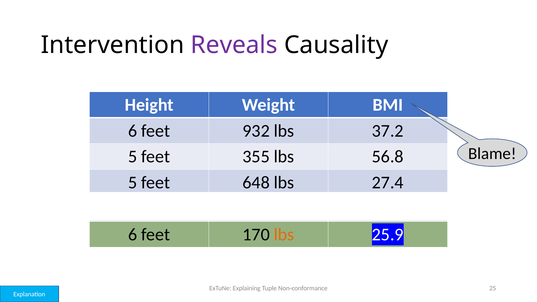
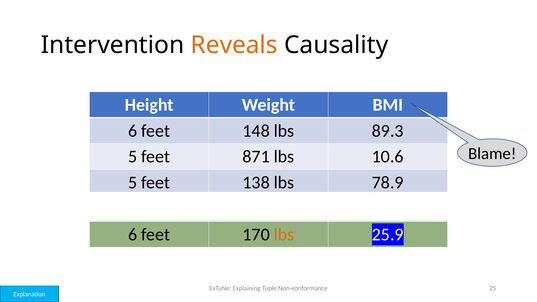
Reveals colour: purple -> orange (234, 45)
932: 932 -> 148 (256, 131)
37.2: 37.2 -> 89.3 (388, 131)
355: 355 -> 871 (256, 157)
56.8: 56.8 -> 10.6 (388, 157)
648: 648 -> 138 (256, 183)
27.4: 27.4 -> 78.9 (388, 183)
